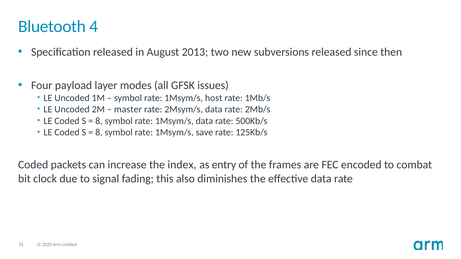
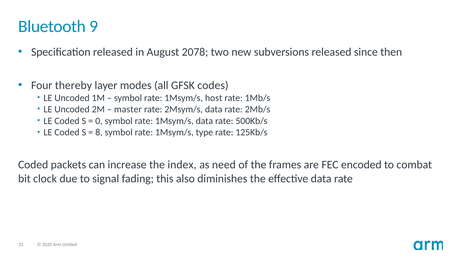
4: 4 -> 9 (94, 26)
2013: 2013 -> 2078 (195, 52)
payload: payload -> thereby (73, 85)
issues: issues -> codes (213, 85)
8: 8 -> 0 (99, 121)
save: save -> type (204, 133)
entry: entry -> need (224, 165)
